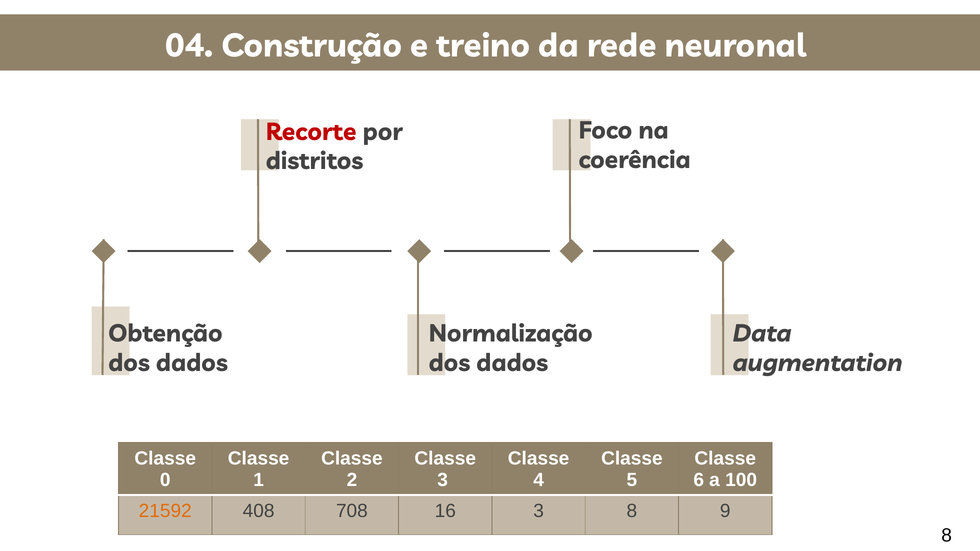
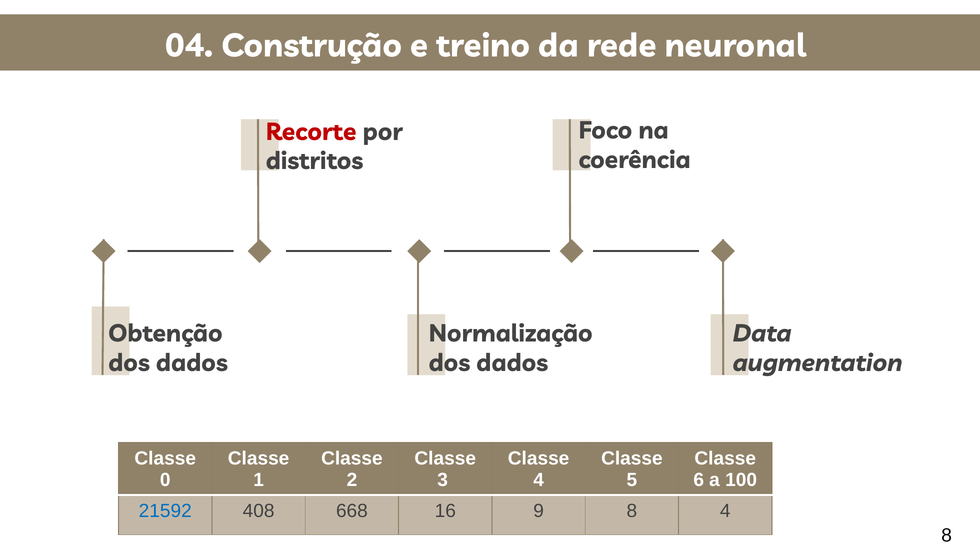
21592 colour: orange -> blue (165, 511)
708: 708 -> 668 (352, 511)
16 3: 3 -> 9 (539, 511)
8 9: 9 -> 4 (725, 511)
